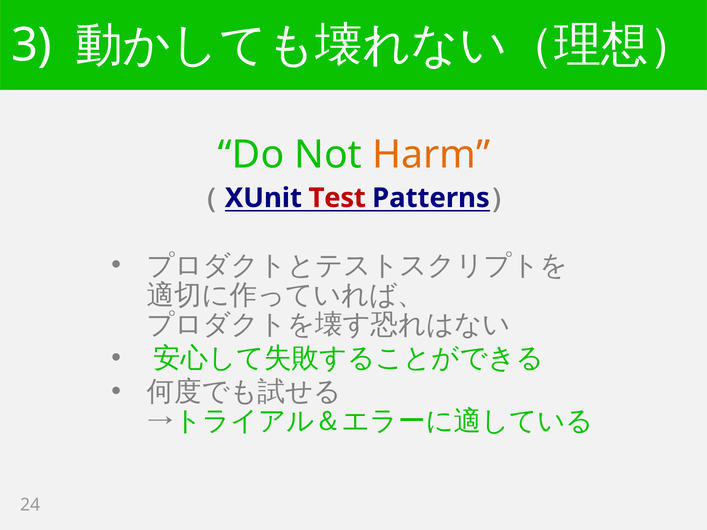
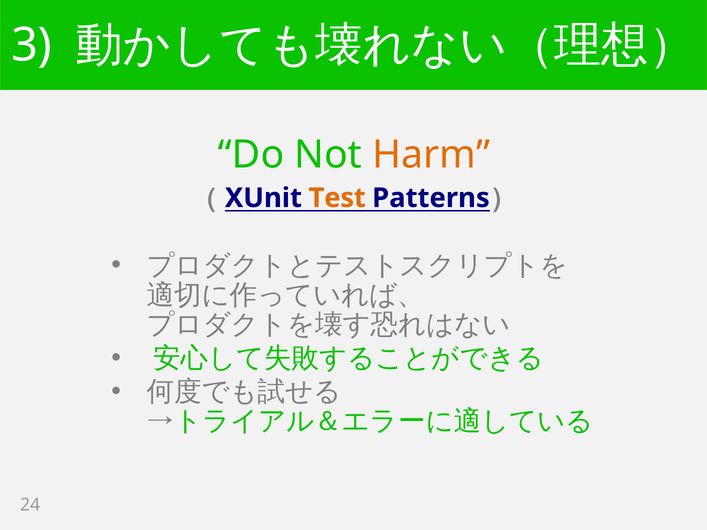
Test colour: red -> orange (337, 198)
